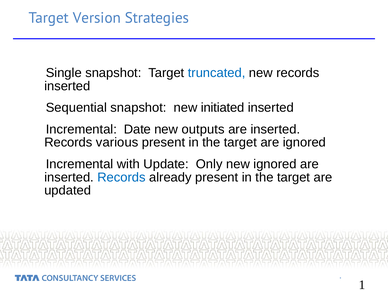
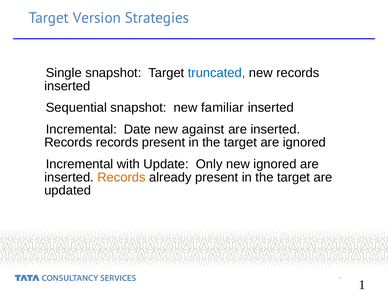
initiated: initiated -> familiar (223, 108)
outputs: outputs -> against (203, 129)
Records various: various -> records (117, 142)
Records colour: blue -> orange (121, 177)
